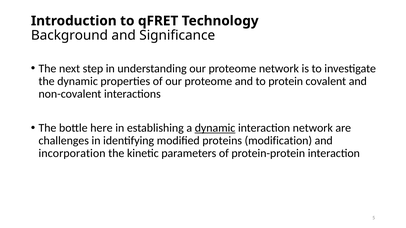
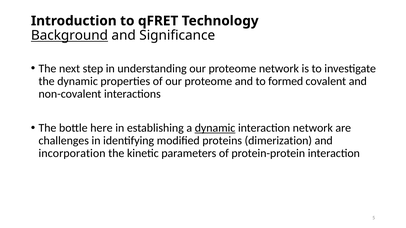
Background underline: none -> present (69, 36)
protein: protein -> formed (286, 81)
modification: modification -> dimerization (278, 141)
